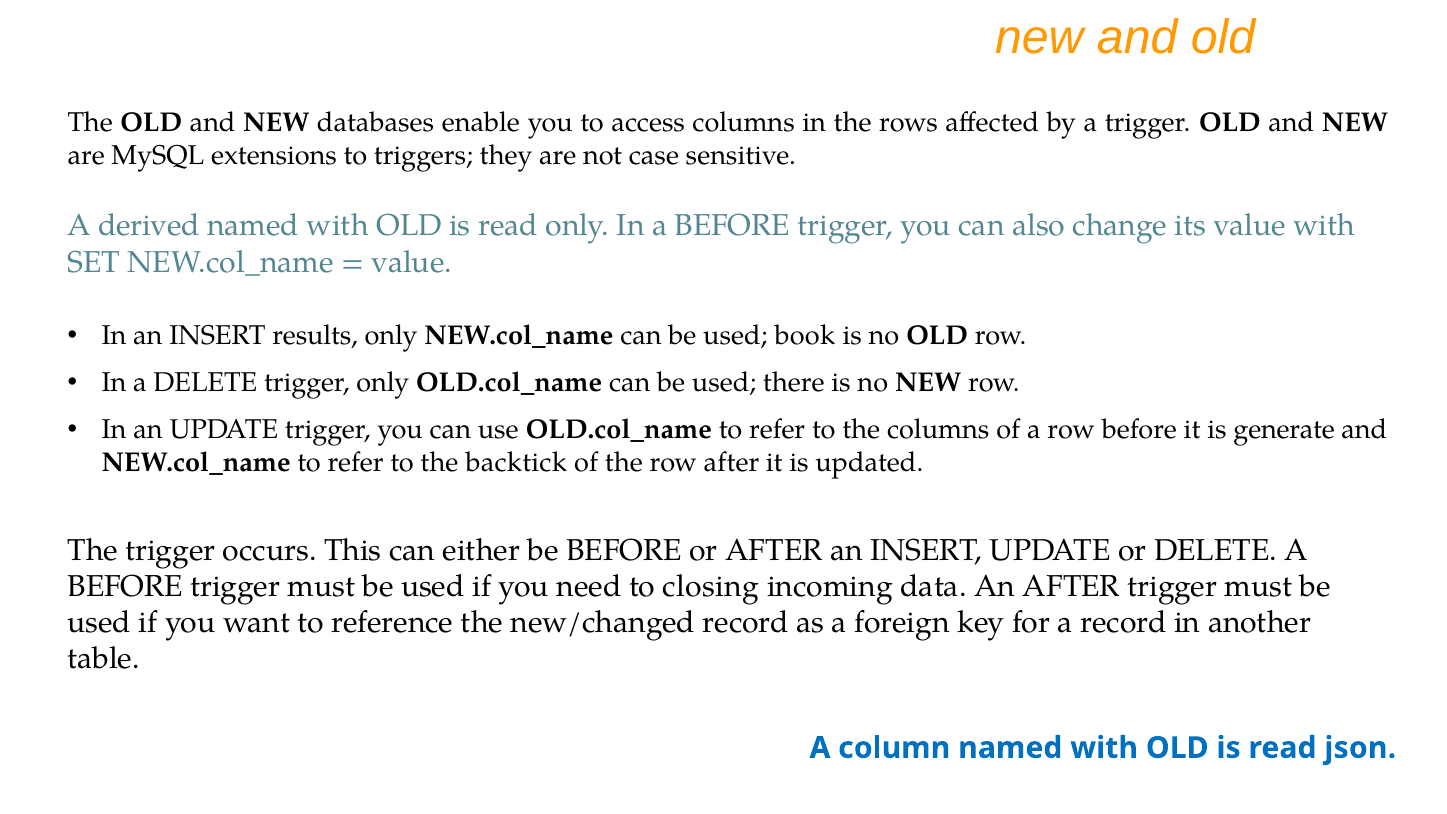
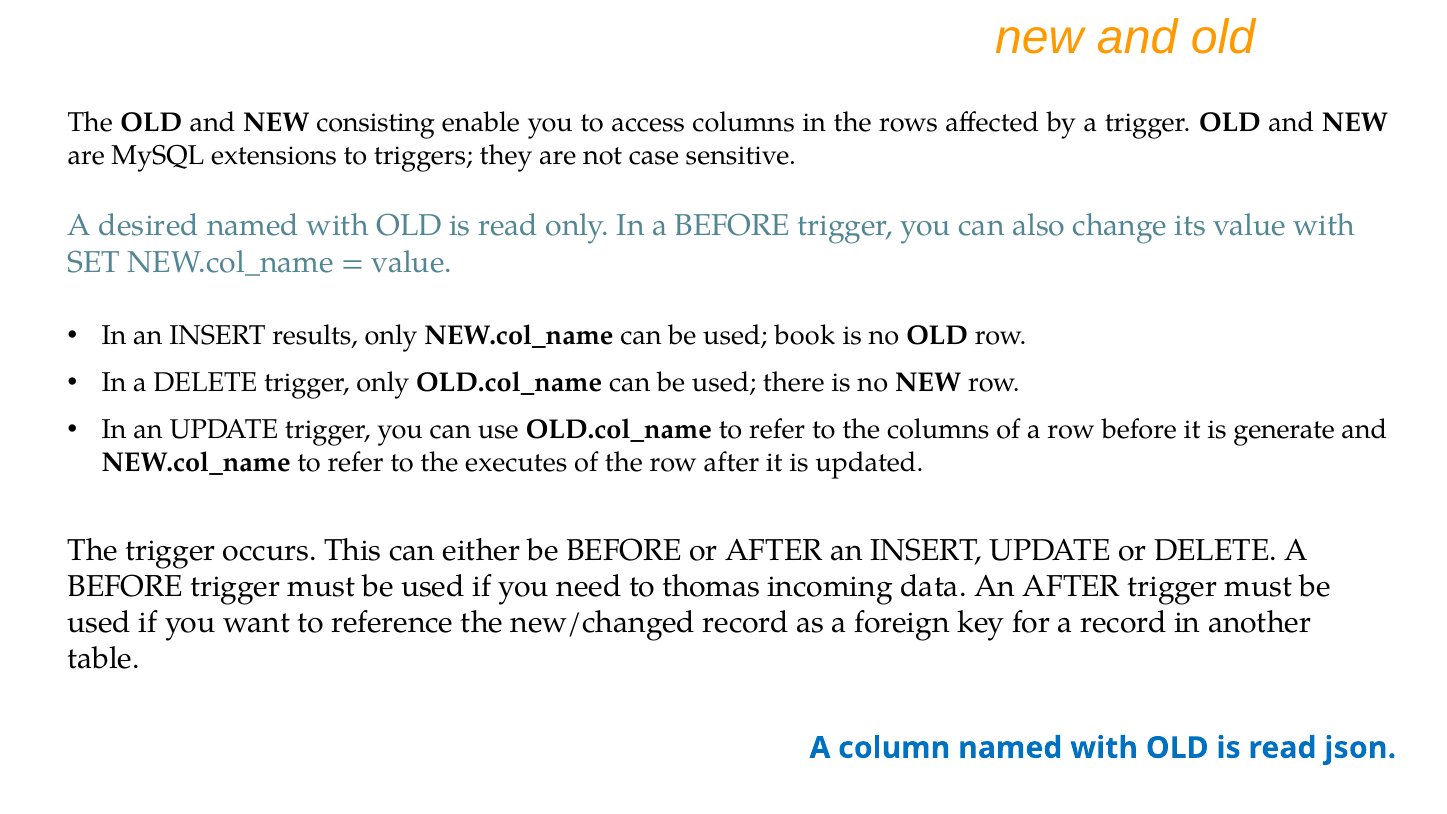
databases: databases -> consisting (376, 123)
derived: derived -> desired (149, 226)
backtick: backtick -> executes (516, 462)
closing: closing -> thomas (711, 586)
